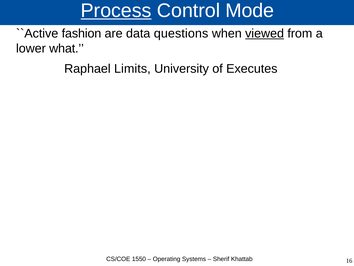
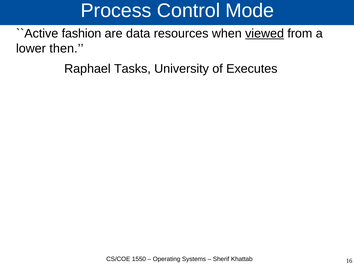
Process underline: present -> none (116, 11)
questions: questions -> resources (181, 33)
what: what -> then (66, 48)
Limits: Limits -> Tasks (132, 69)
